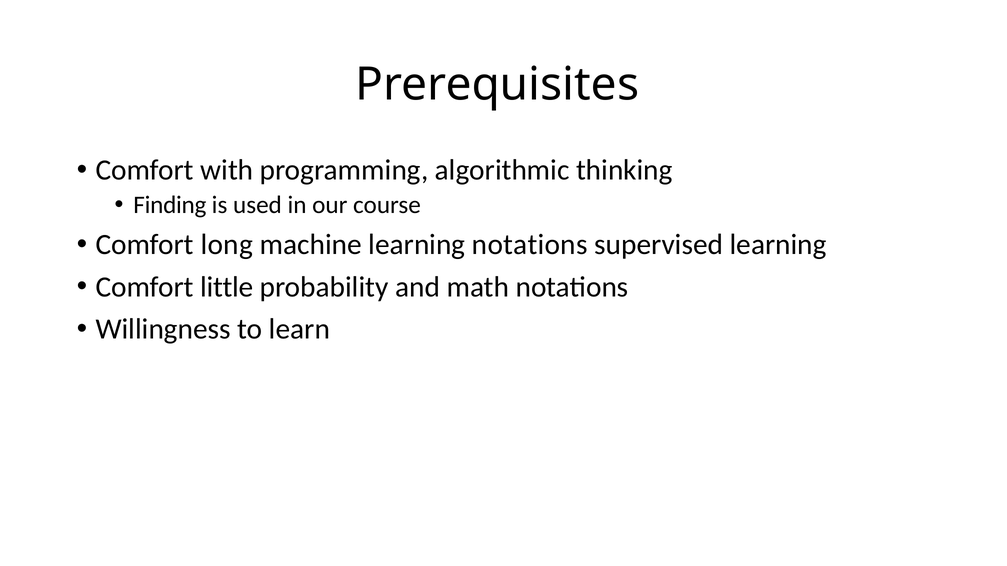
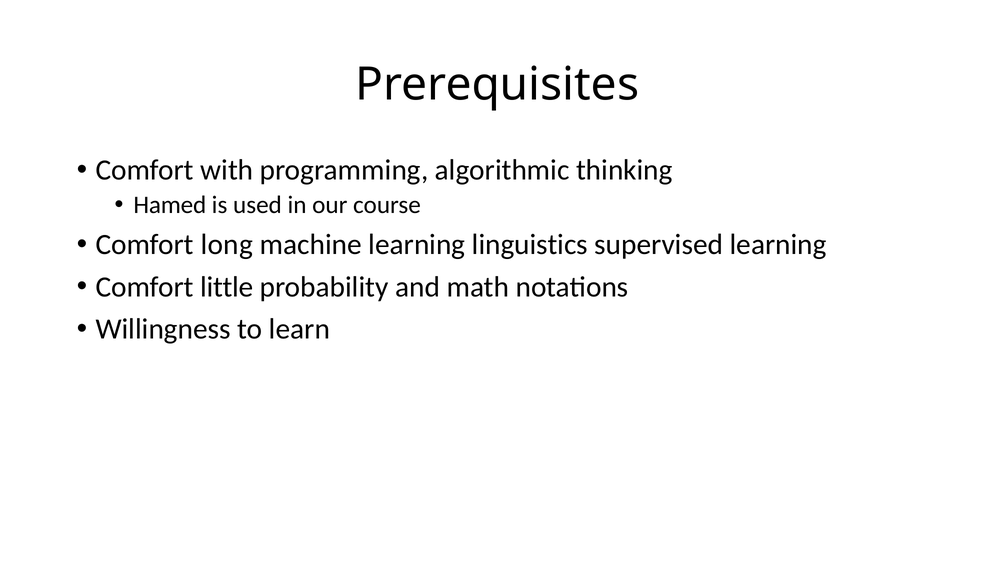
Finding: Finding -> Hamed (170, 205)
learning notations: notations -> linguistics (530, 245)
